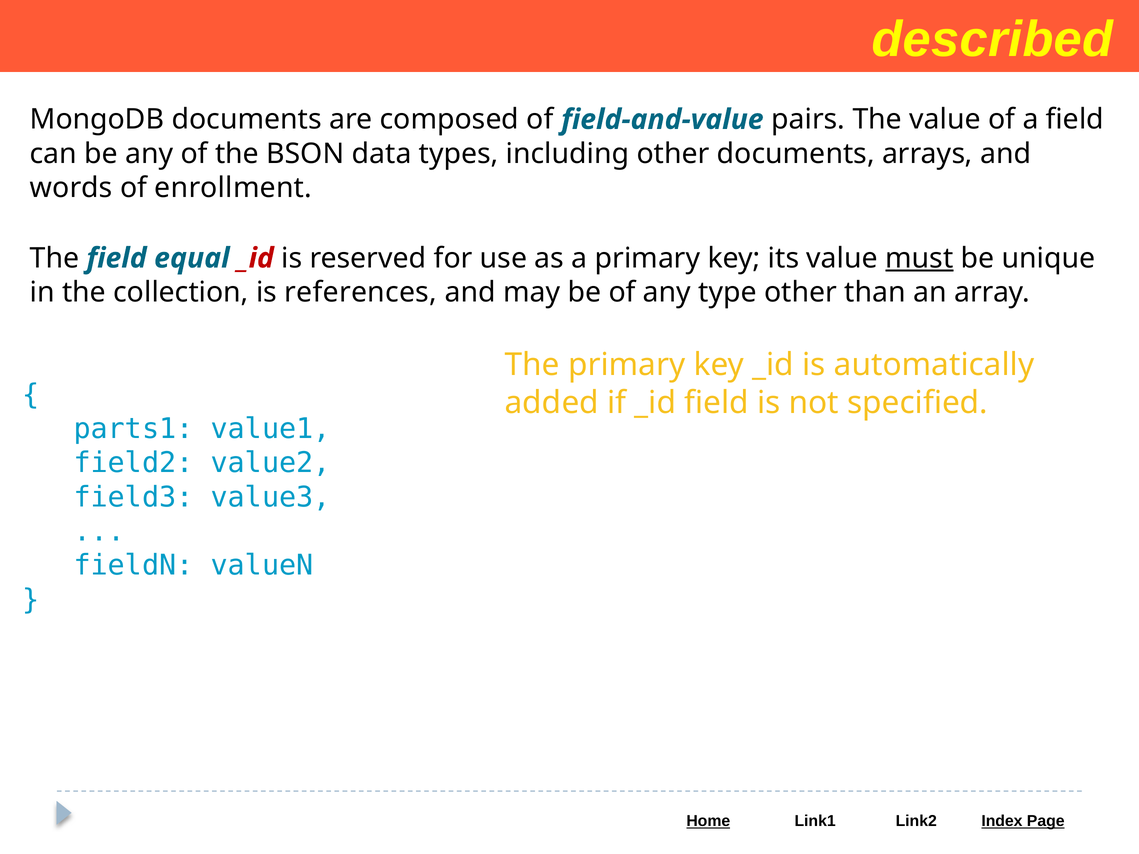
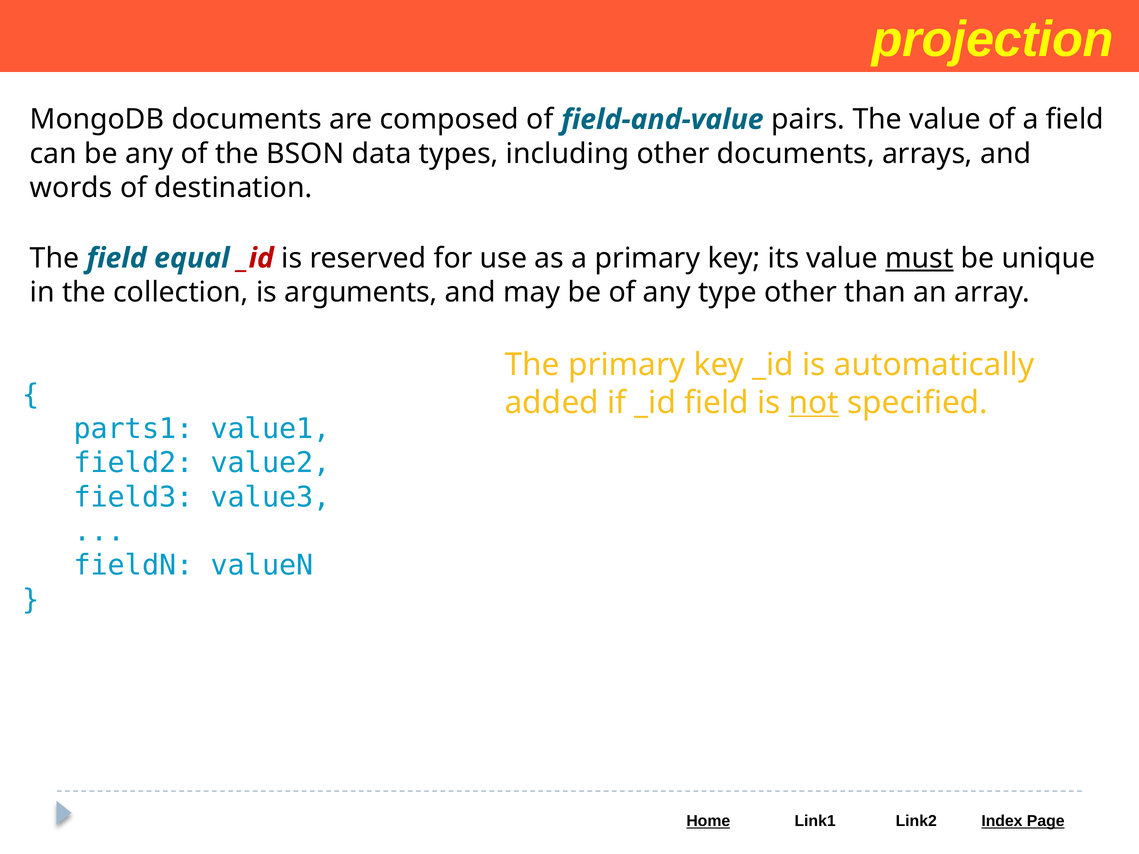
described: described -> projection (993, 40)
enrollment: enrollment -> destination (233, 188)
references: references -> arguments (361, 292)
not underline: none -> present (814, 403)
